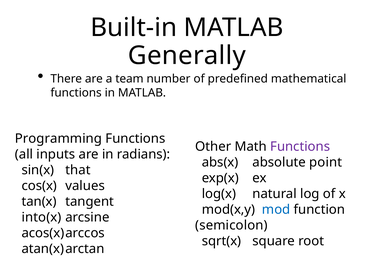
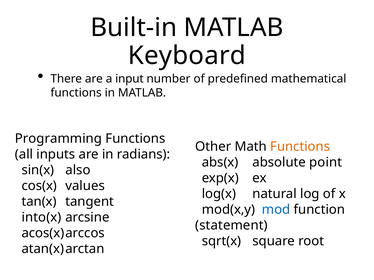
Generally: Generally -> Keyboard (187, 56)
team: team -> input (129, 79)
Functions colour: purple -> orange (300, 147)
that: that -> also (78, 170)
semicolon: semicolon -> statement (231, 226)
